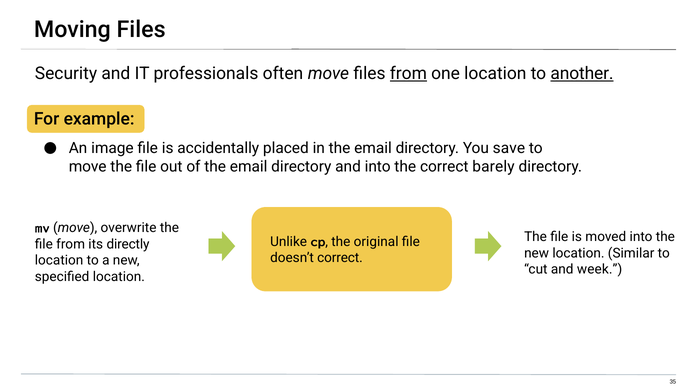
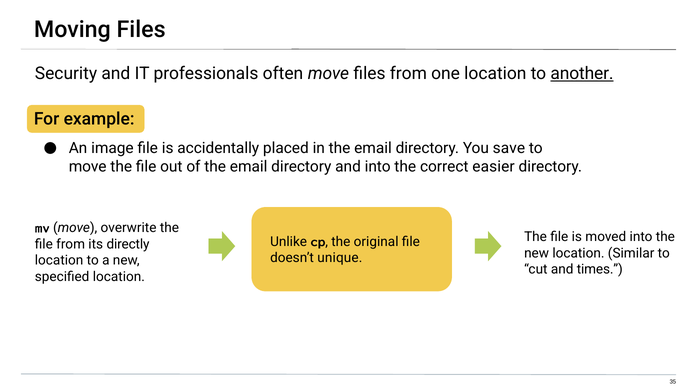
from underline: present -> none (408, 73)
barely: barely -> easier (494, 167)
doesn’t correct: correct -> unique (340, 258)
week: week -> times (600, 270)
